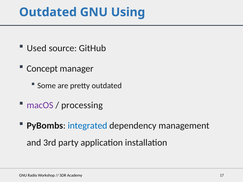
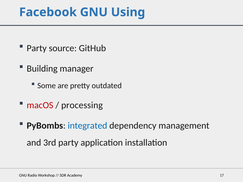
Outdated: Outdated -> Facebook (48, 12)
Used: Used -> Party (37, 48)
Concept: Concept -> Building (42, 69)
macOS colour: purple -> red (40, 105)
